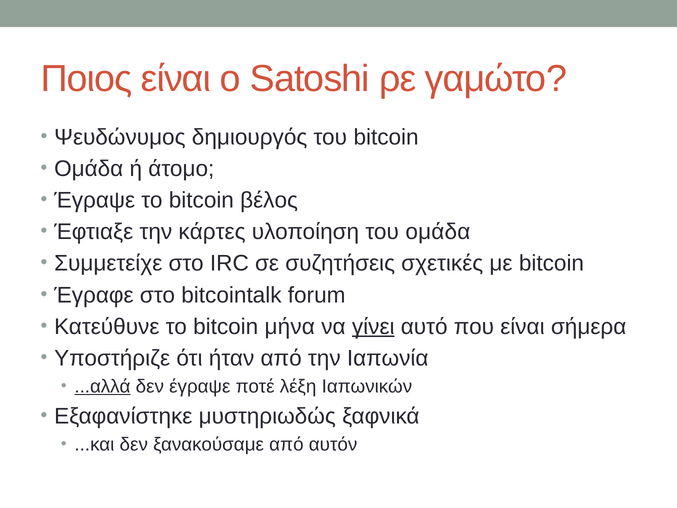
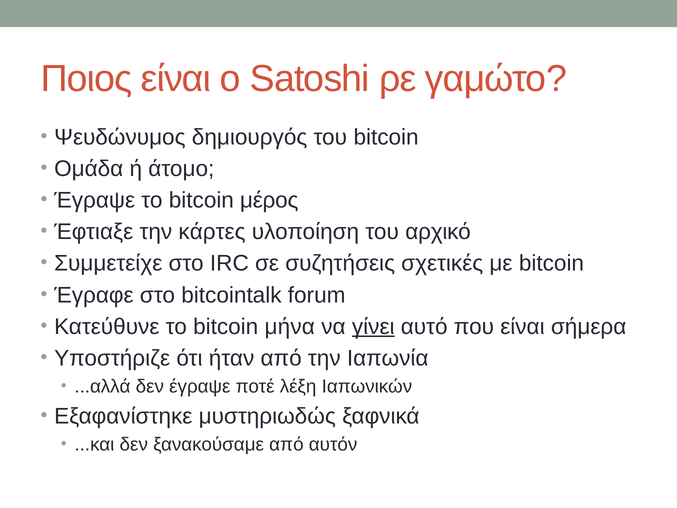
βέλος: βέλος -> μέρος (269, 200)
του ομάδα: ομάδα -> αρχικό (438, 232)
...αλλά underline: present -> none (102, 386)
